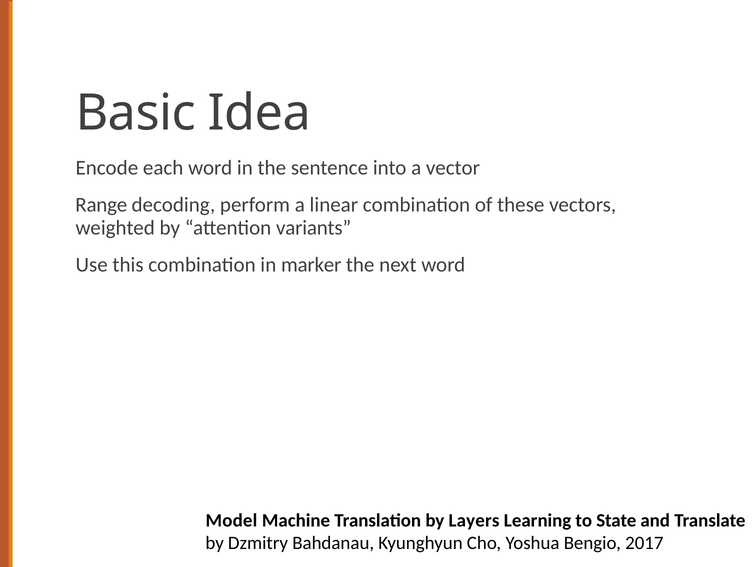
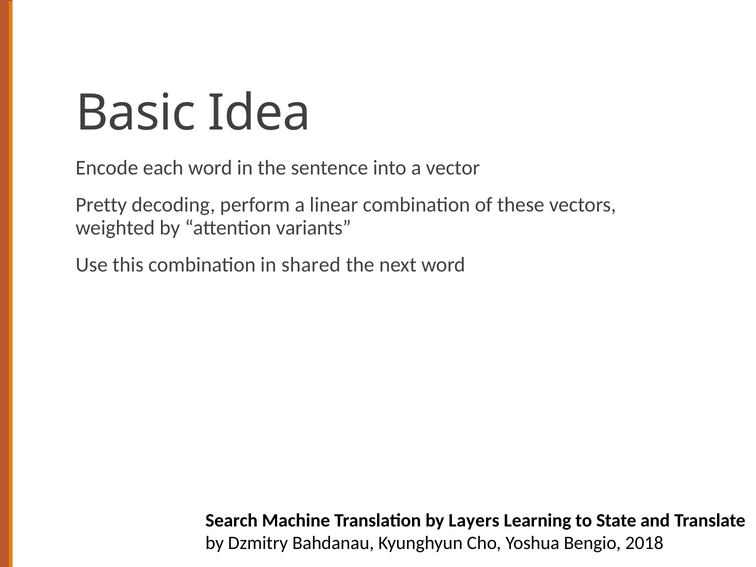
Range: Range -> Pretty (101, 205)
marker: marker -> shared (311, 265)
Model: Model -> Search (232, 520)
2017: 2017 -> 2018 (644, 543)
